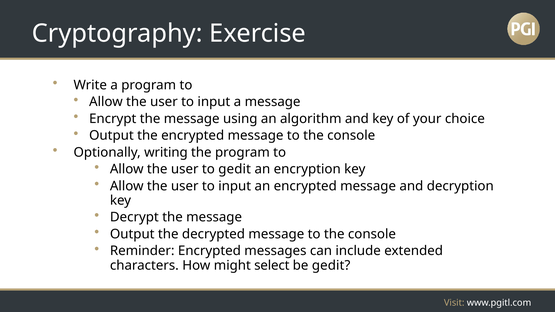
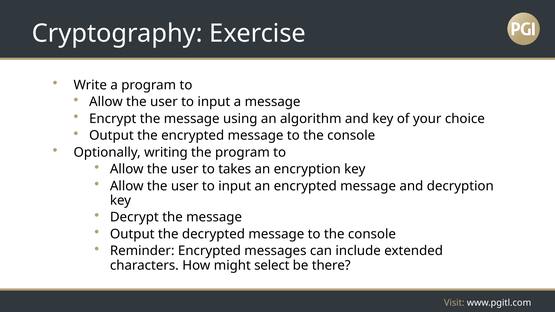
to gedit: gedit -> takes (235, 169)
be gedit: gedit -> there (331, 265)
